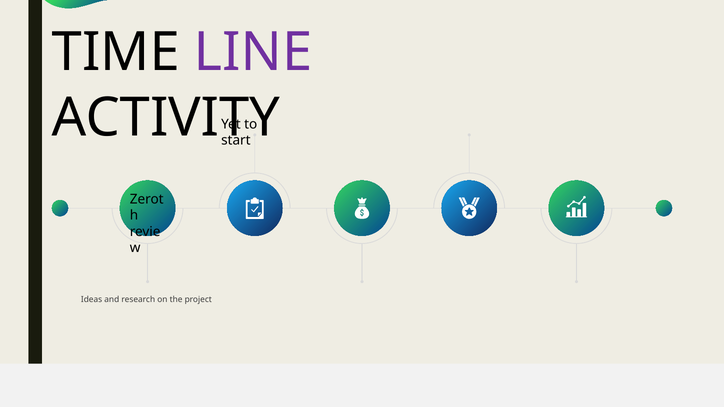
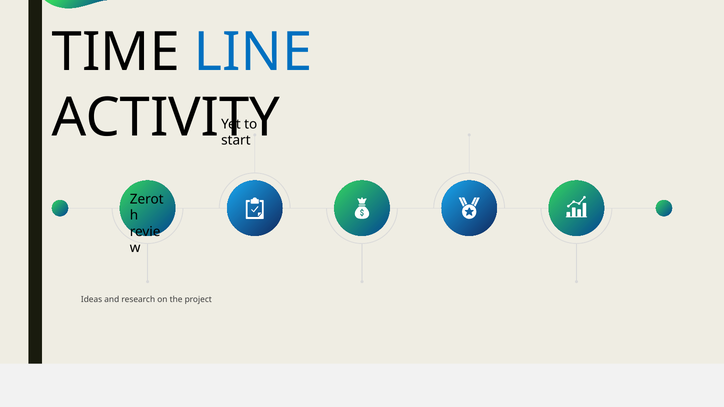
LINE colour: purple -> blue (253, 53)
